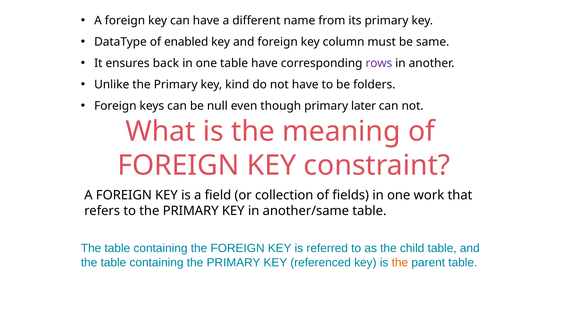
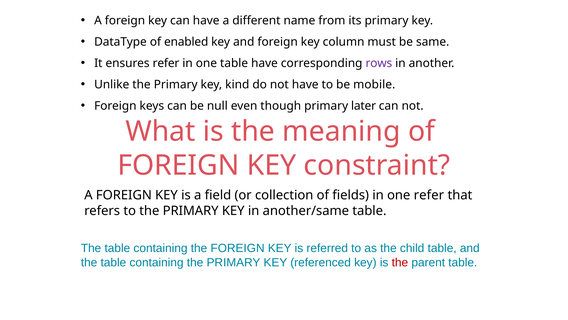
ensures back: back -> refer (166, 63)
folders: folders -> mobile (374, 85)
one work: work -> refer (429, 195)
the colour: orange -> red (400, 262)
